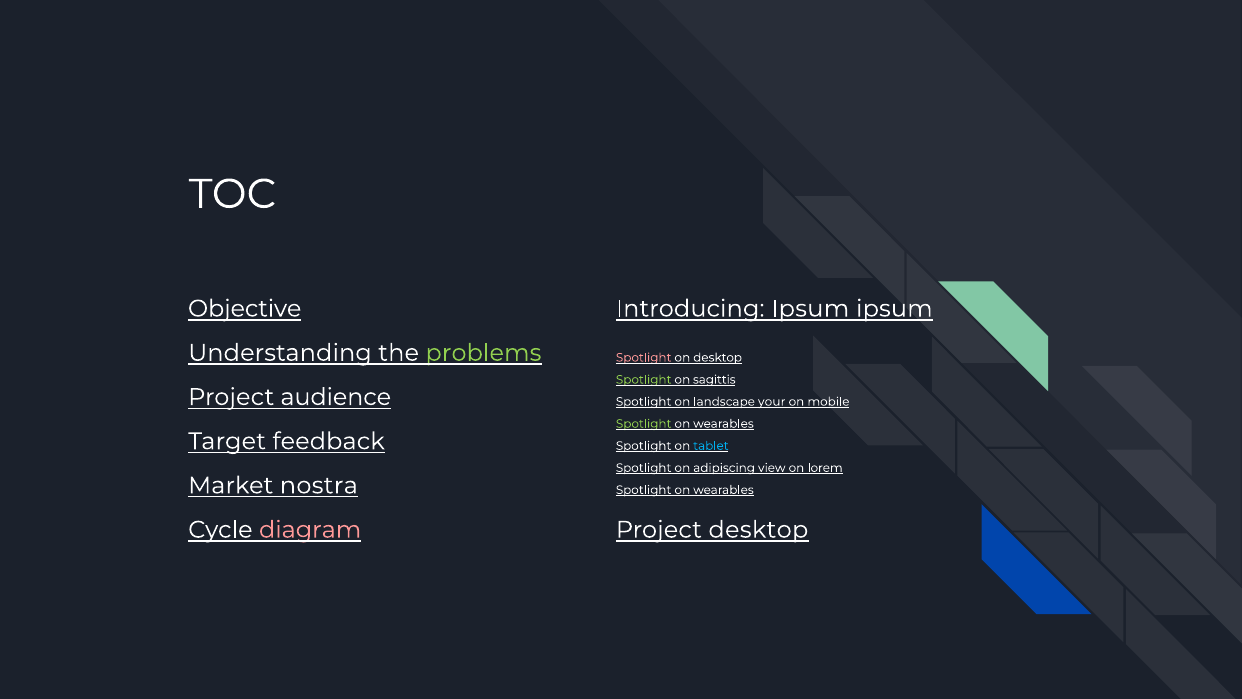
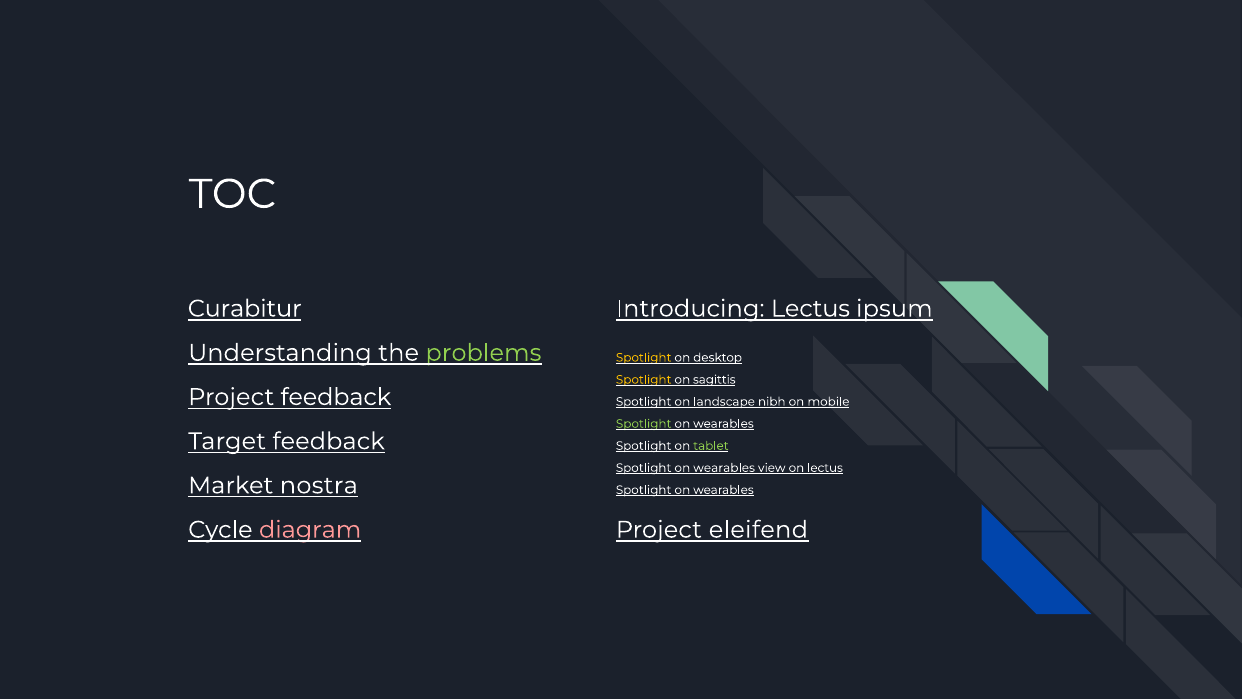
Objective: Objective -> Curabitur (245, 308)
Introducing Ipsum: Ipsum -> Lectus (810, 308)
Spotlight colour: pink -> yellow (644, 357)
Spotlight colour: light green -> yellow (644, 379)
Project audience: audience -> feedback (336, 397)
your: your -> nibh (772, 401)
tablet colour: light blue -> light green (711, 446)
adipiscing: adipiscing -> wearables (724, 468)
on lorem: lorem -> lectus (825, 468)
Project desktop: desktop -> eleifend (758, 529)
